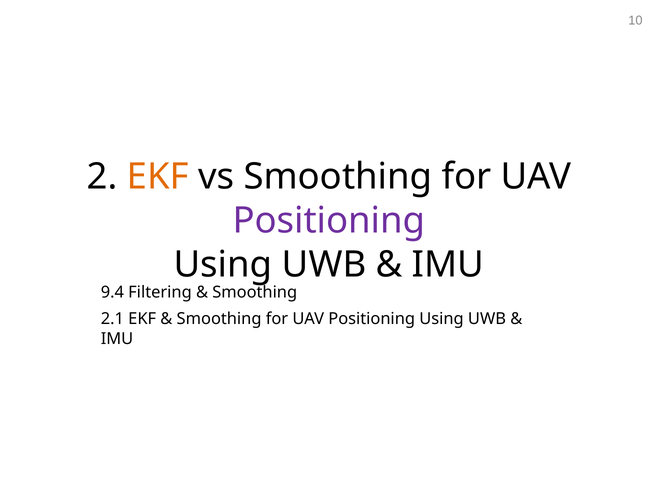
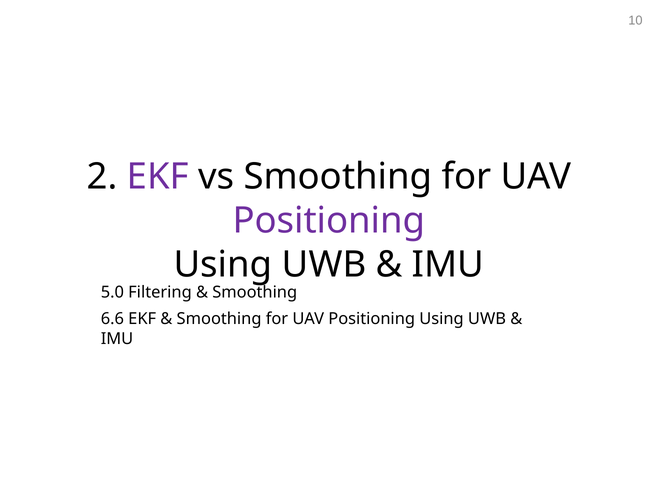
EKF colour: orange -> purple (158, 176)
9.4: 9.4 -> 5.0 (112, 292)
2.1: 2.1 -> 6.6 (112, 319)
